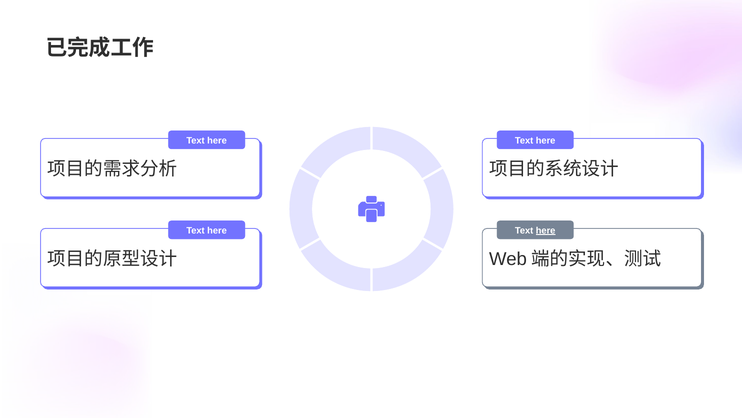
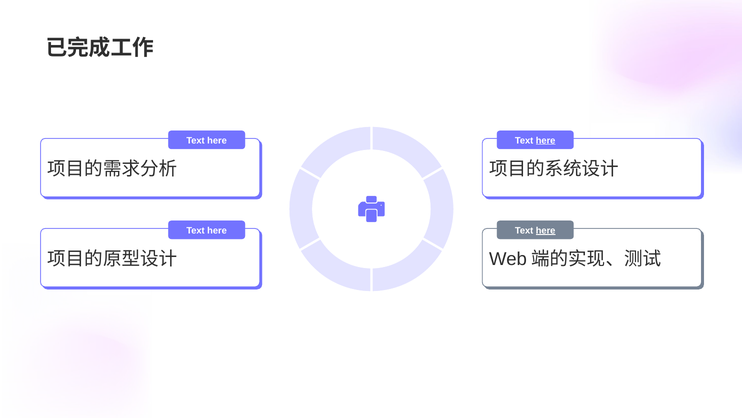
here underline: none -> present (546, 140)
